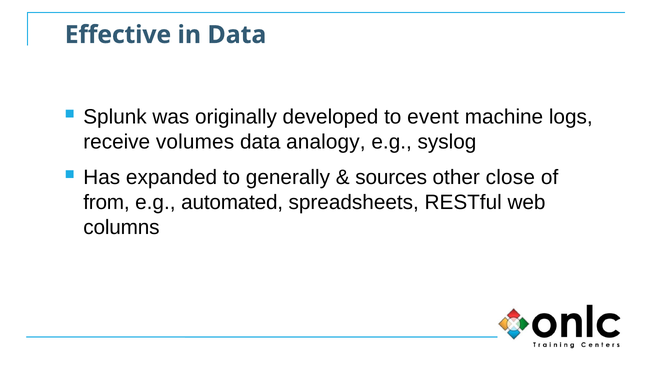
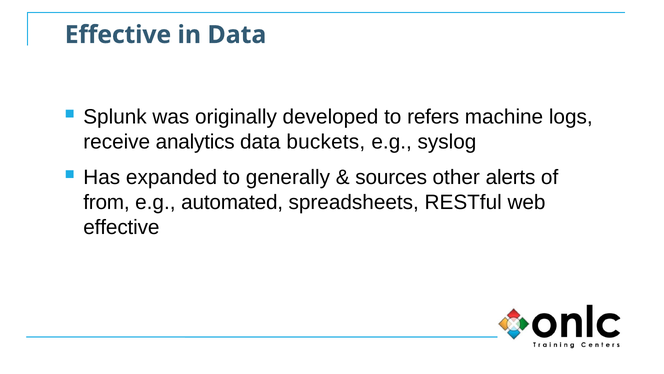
event: event -> refers (433, 117)
volumes: volumes -> analytics (195, 142)
analogy: analogy -> buckets (326, 142)
close: close -> alerts (511, 177)
columns: columns -> effective (121, 227)
